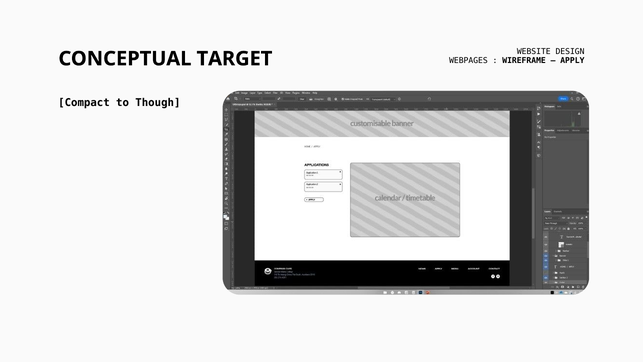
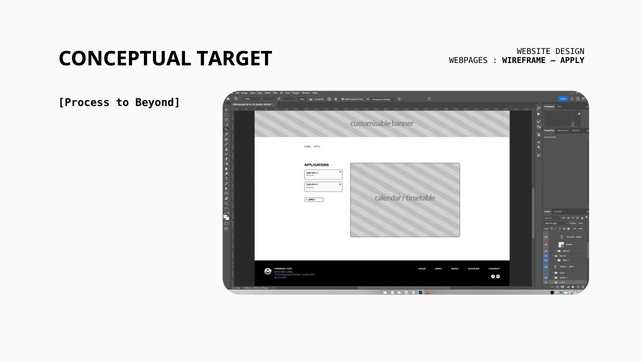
Compact: Compact -> Process (84, 103)
Though: Though -> Beyond (158, 103)
